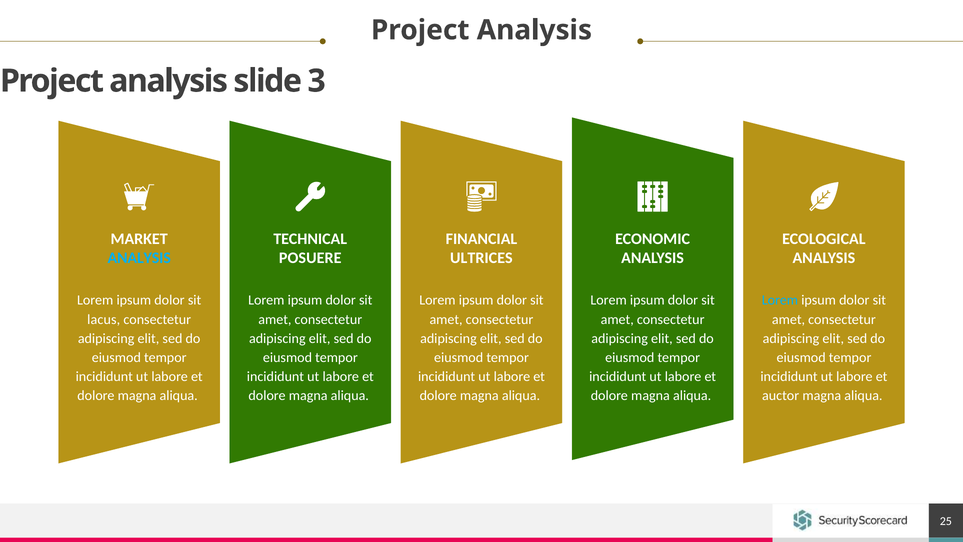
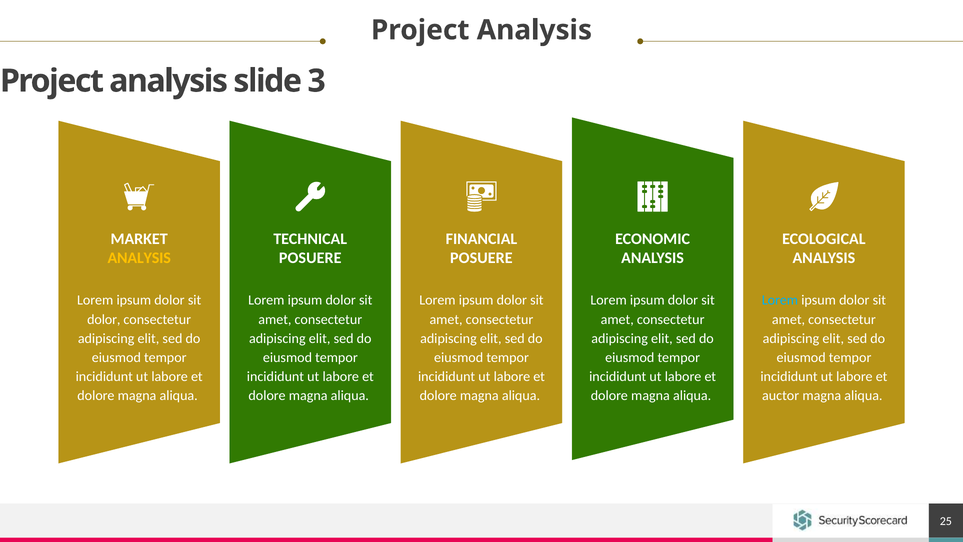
ANALYSIS colour: light blue -> yellow (139, 258)
ULTRICES: ULTRICES -> POSUERE (481, 258)
lacus: lacus -> dolor (104, 319)
